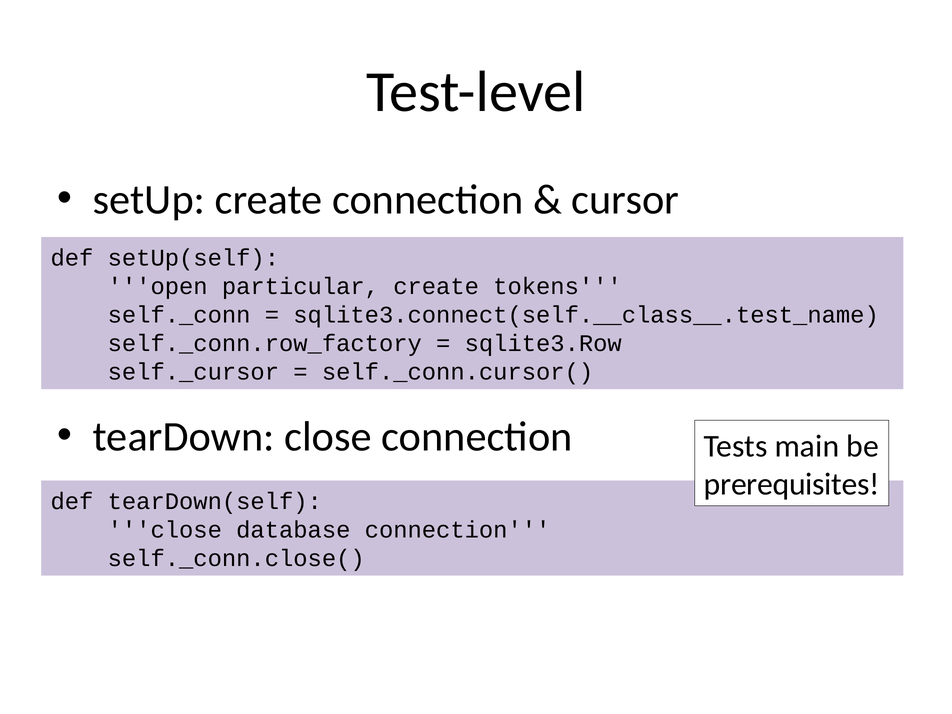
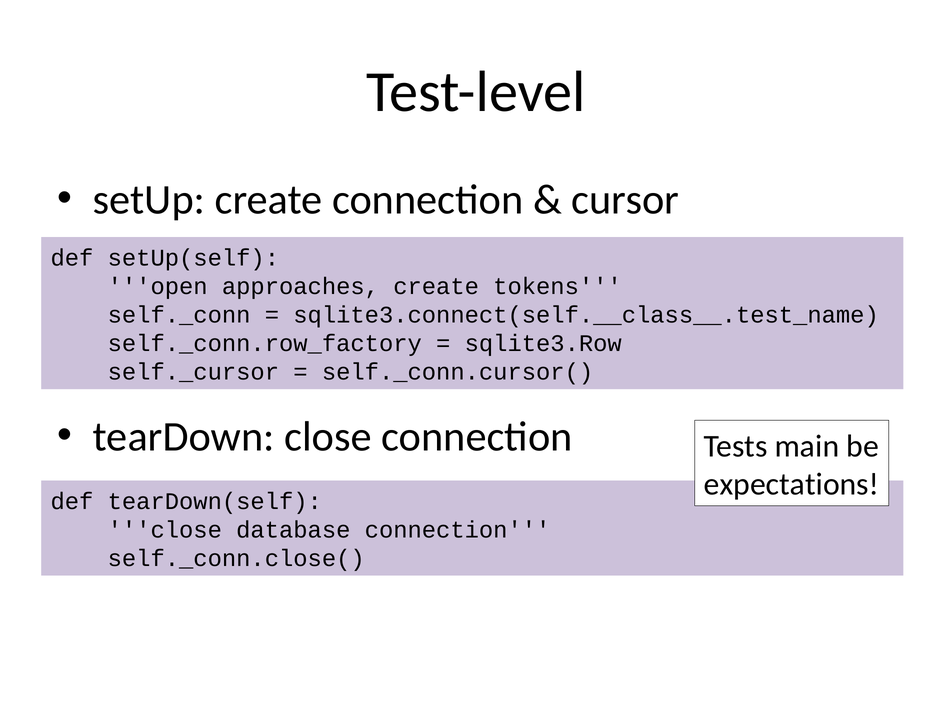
particular: particular -> approaches (300, 286)
prerequisites: prerequisites -> expectations (792, 484)
